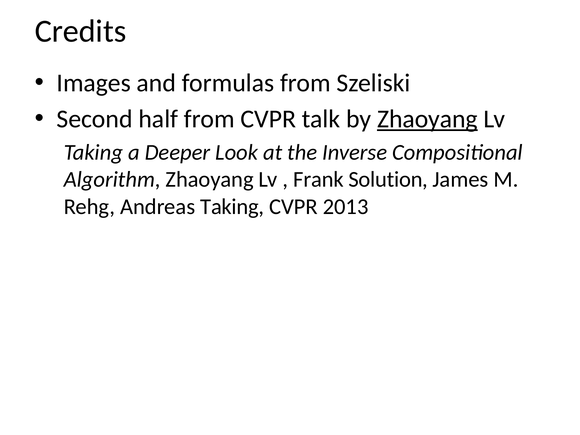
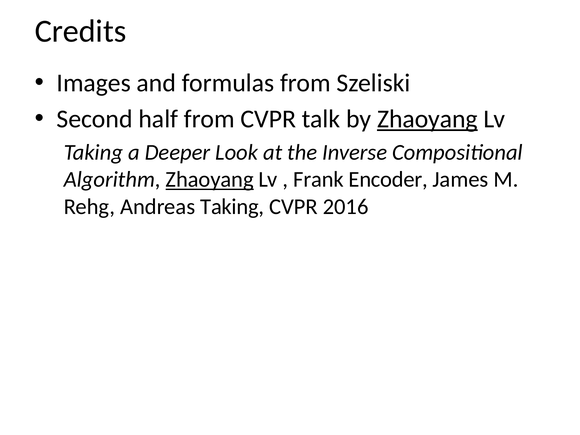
Zhaoyang underline: none -> present (210, 180)
Solution: Solution -> Encoder (388, 180)
2013: 2013 -> 2016 (346, 207)
